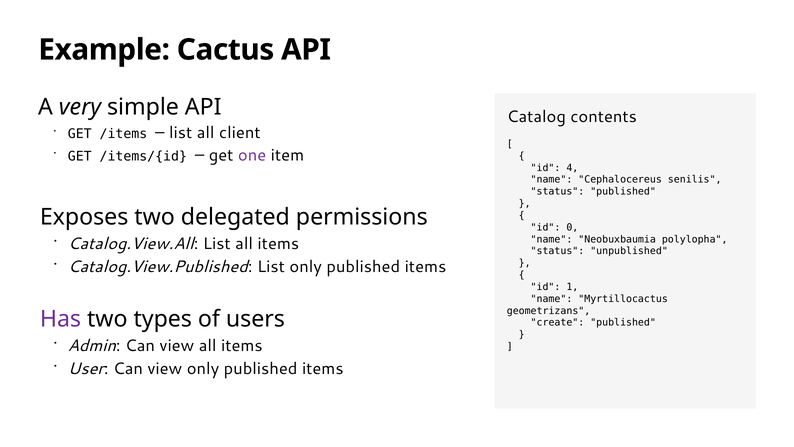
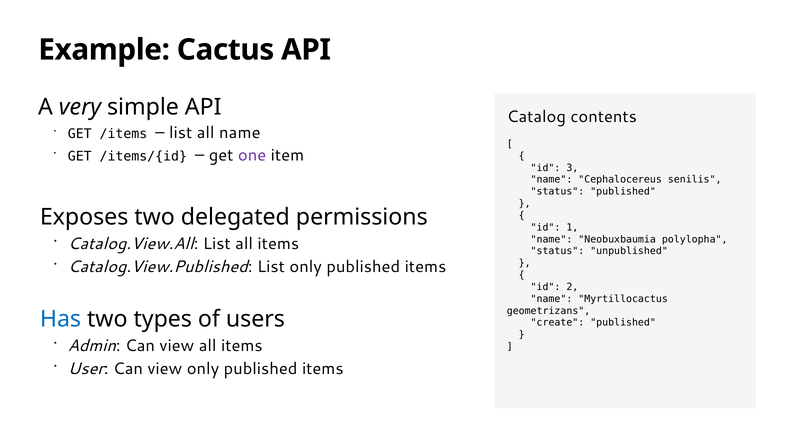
all client: client -> name (240, 133)
4: 4 -> 3 (572, 168)
0: 0 -> 1 (572, 227)
1: 1 -> 2 (572, 287)
Has colour: purple -> blue (60, 319)
